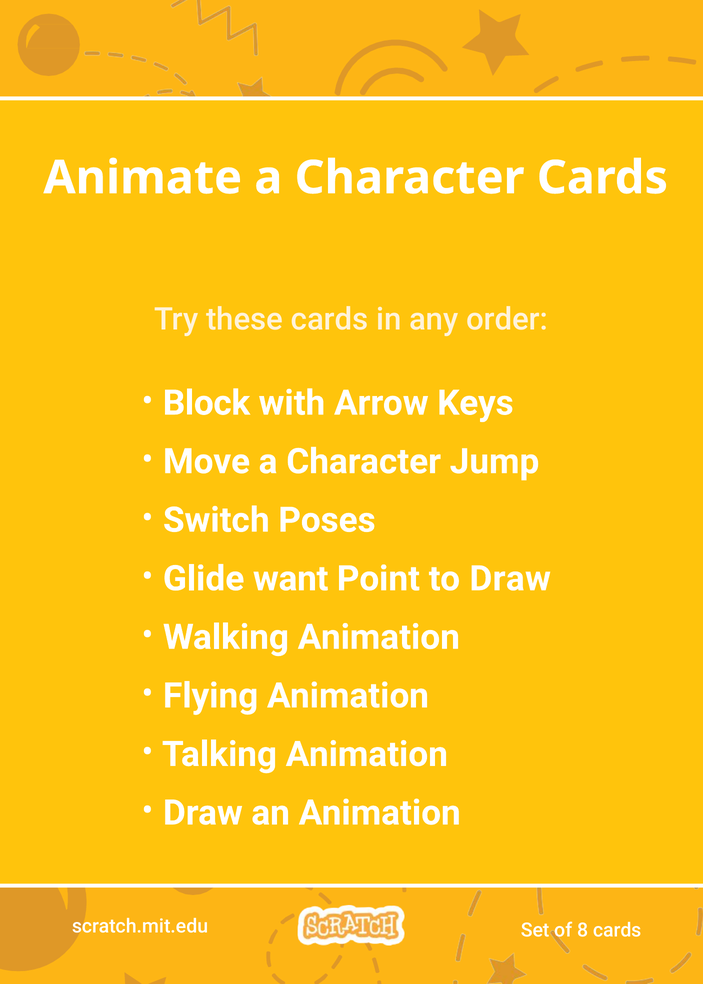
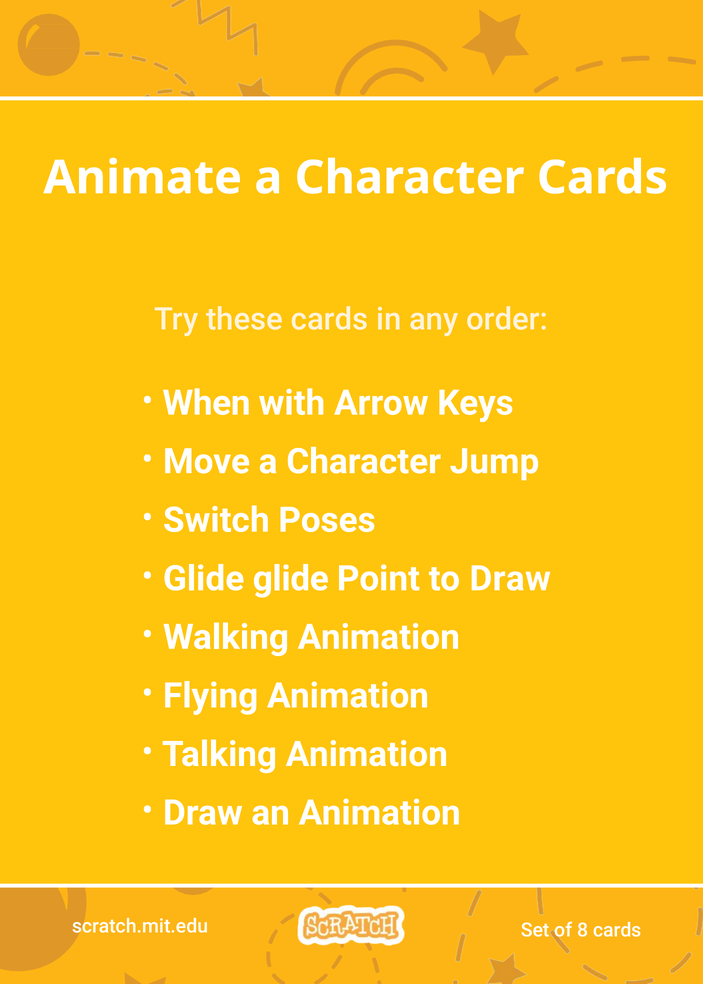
Block: Block -> When (207, 403)
Glide want: want -> glide (291, 579)
